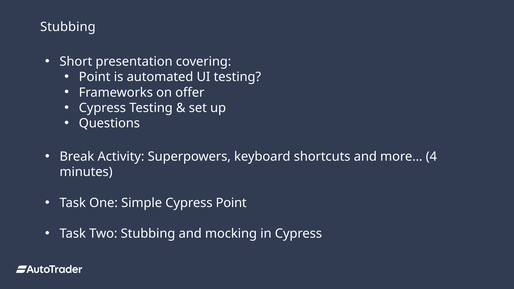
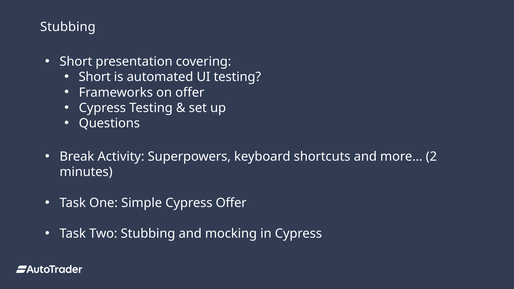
Point: Point -> Short (95, 77)
4: 4 -> 2 (431, 157)
Cypress Point: Point -> Offer (231, 203)
